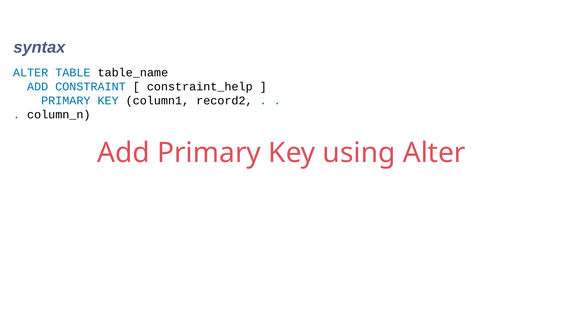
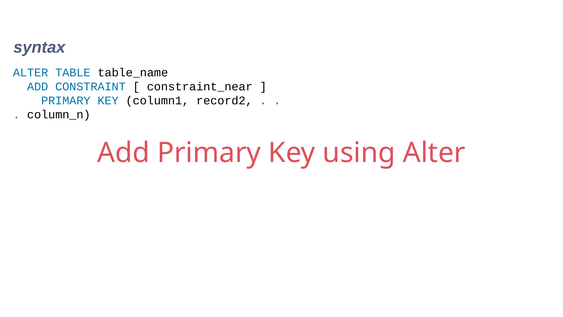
constraint_help: constraint_help -> constraint_near (200, 87)
